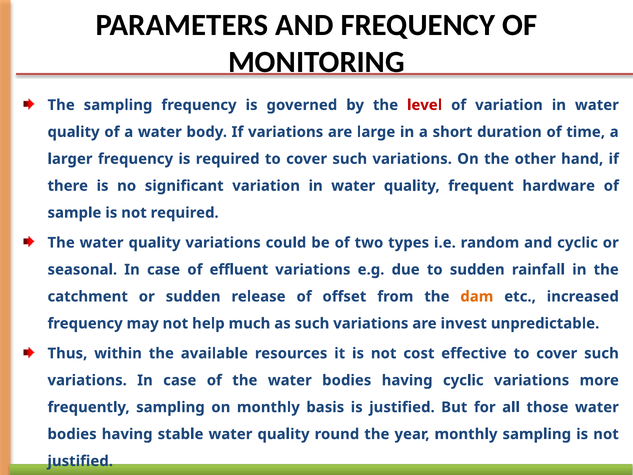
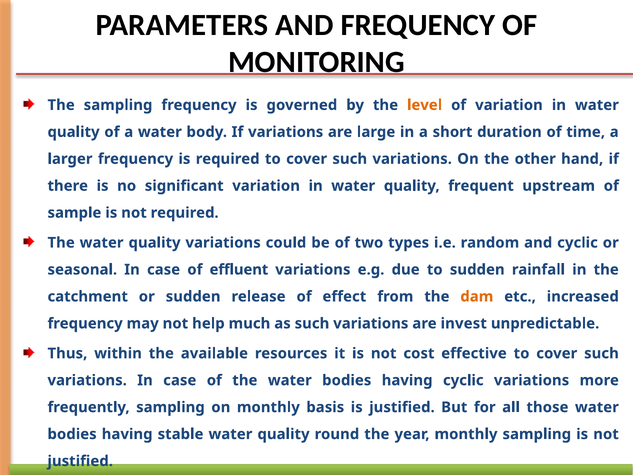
level colour: red -> orange (425, 105)
hardware: hardware -> upstream (559, 186)
offset: offset -> effect (344, 296)
